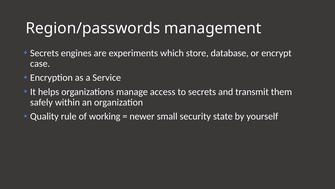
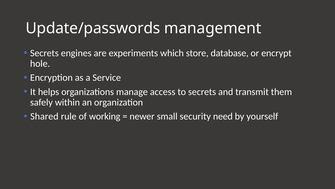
Region/passwords: Region/passwords -> Update/passwords (93, 28)
case: case -> hole (40, 63)
Quality: Quality -> Shared (44, 116)
state: state -> need (223, 116)
